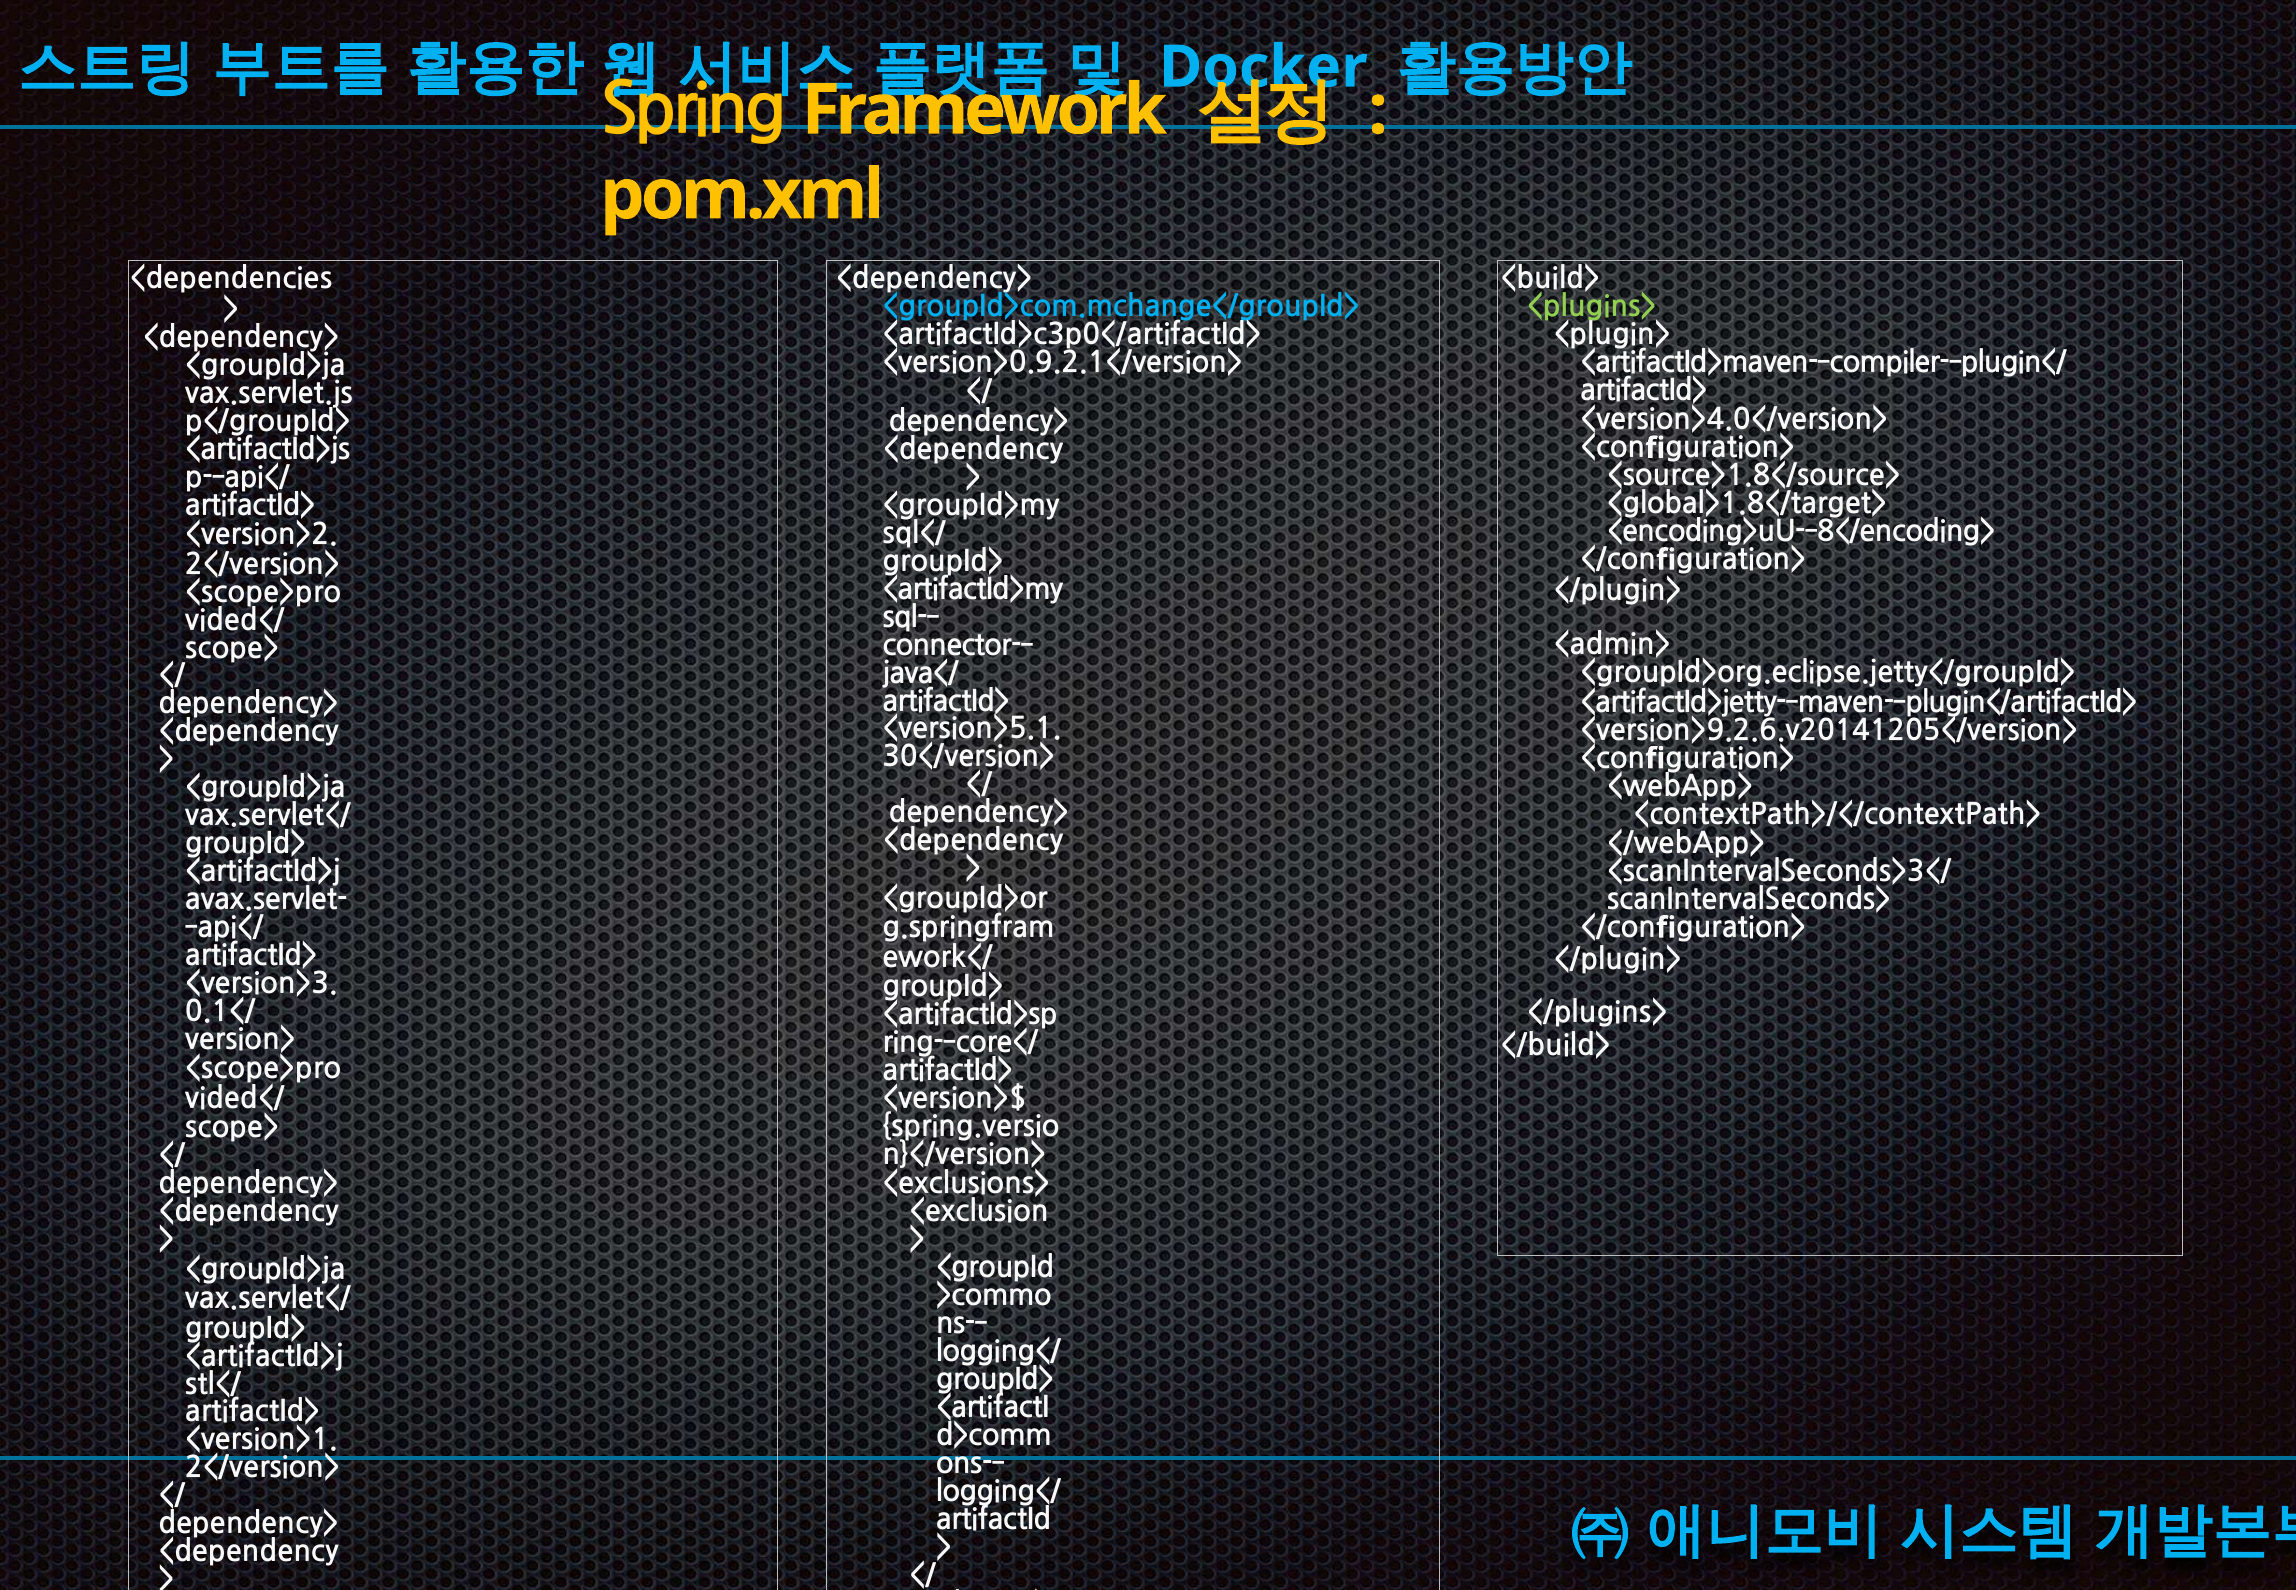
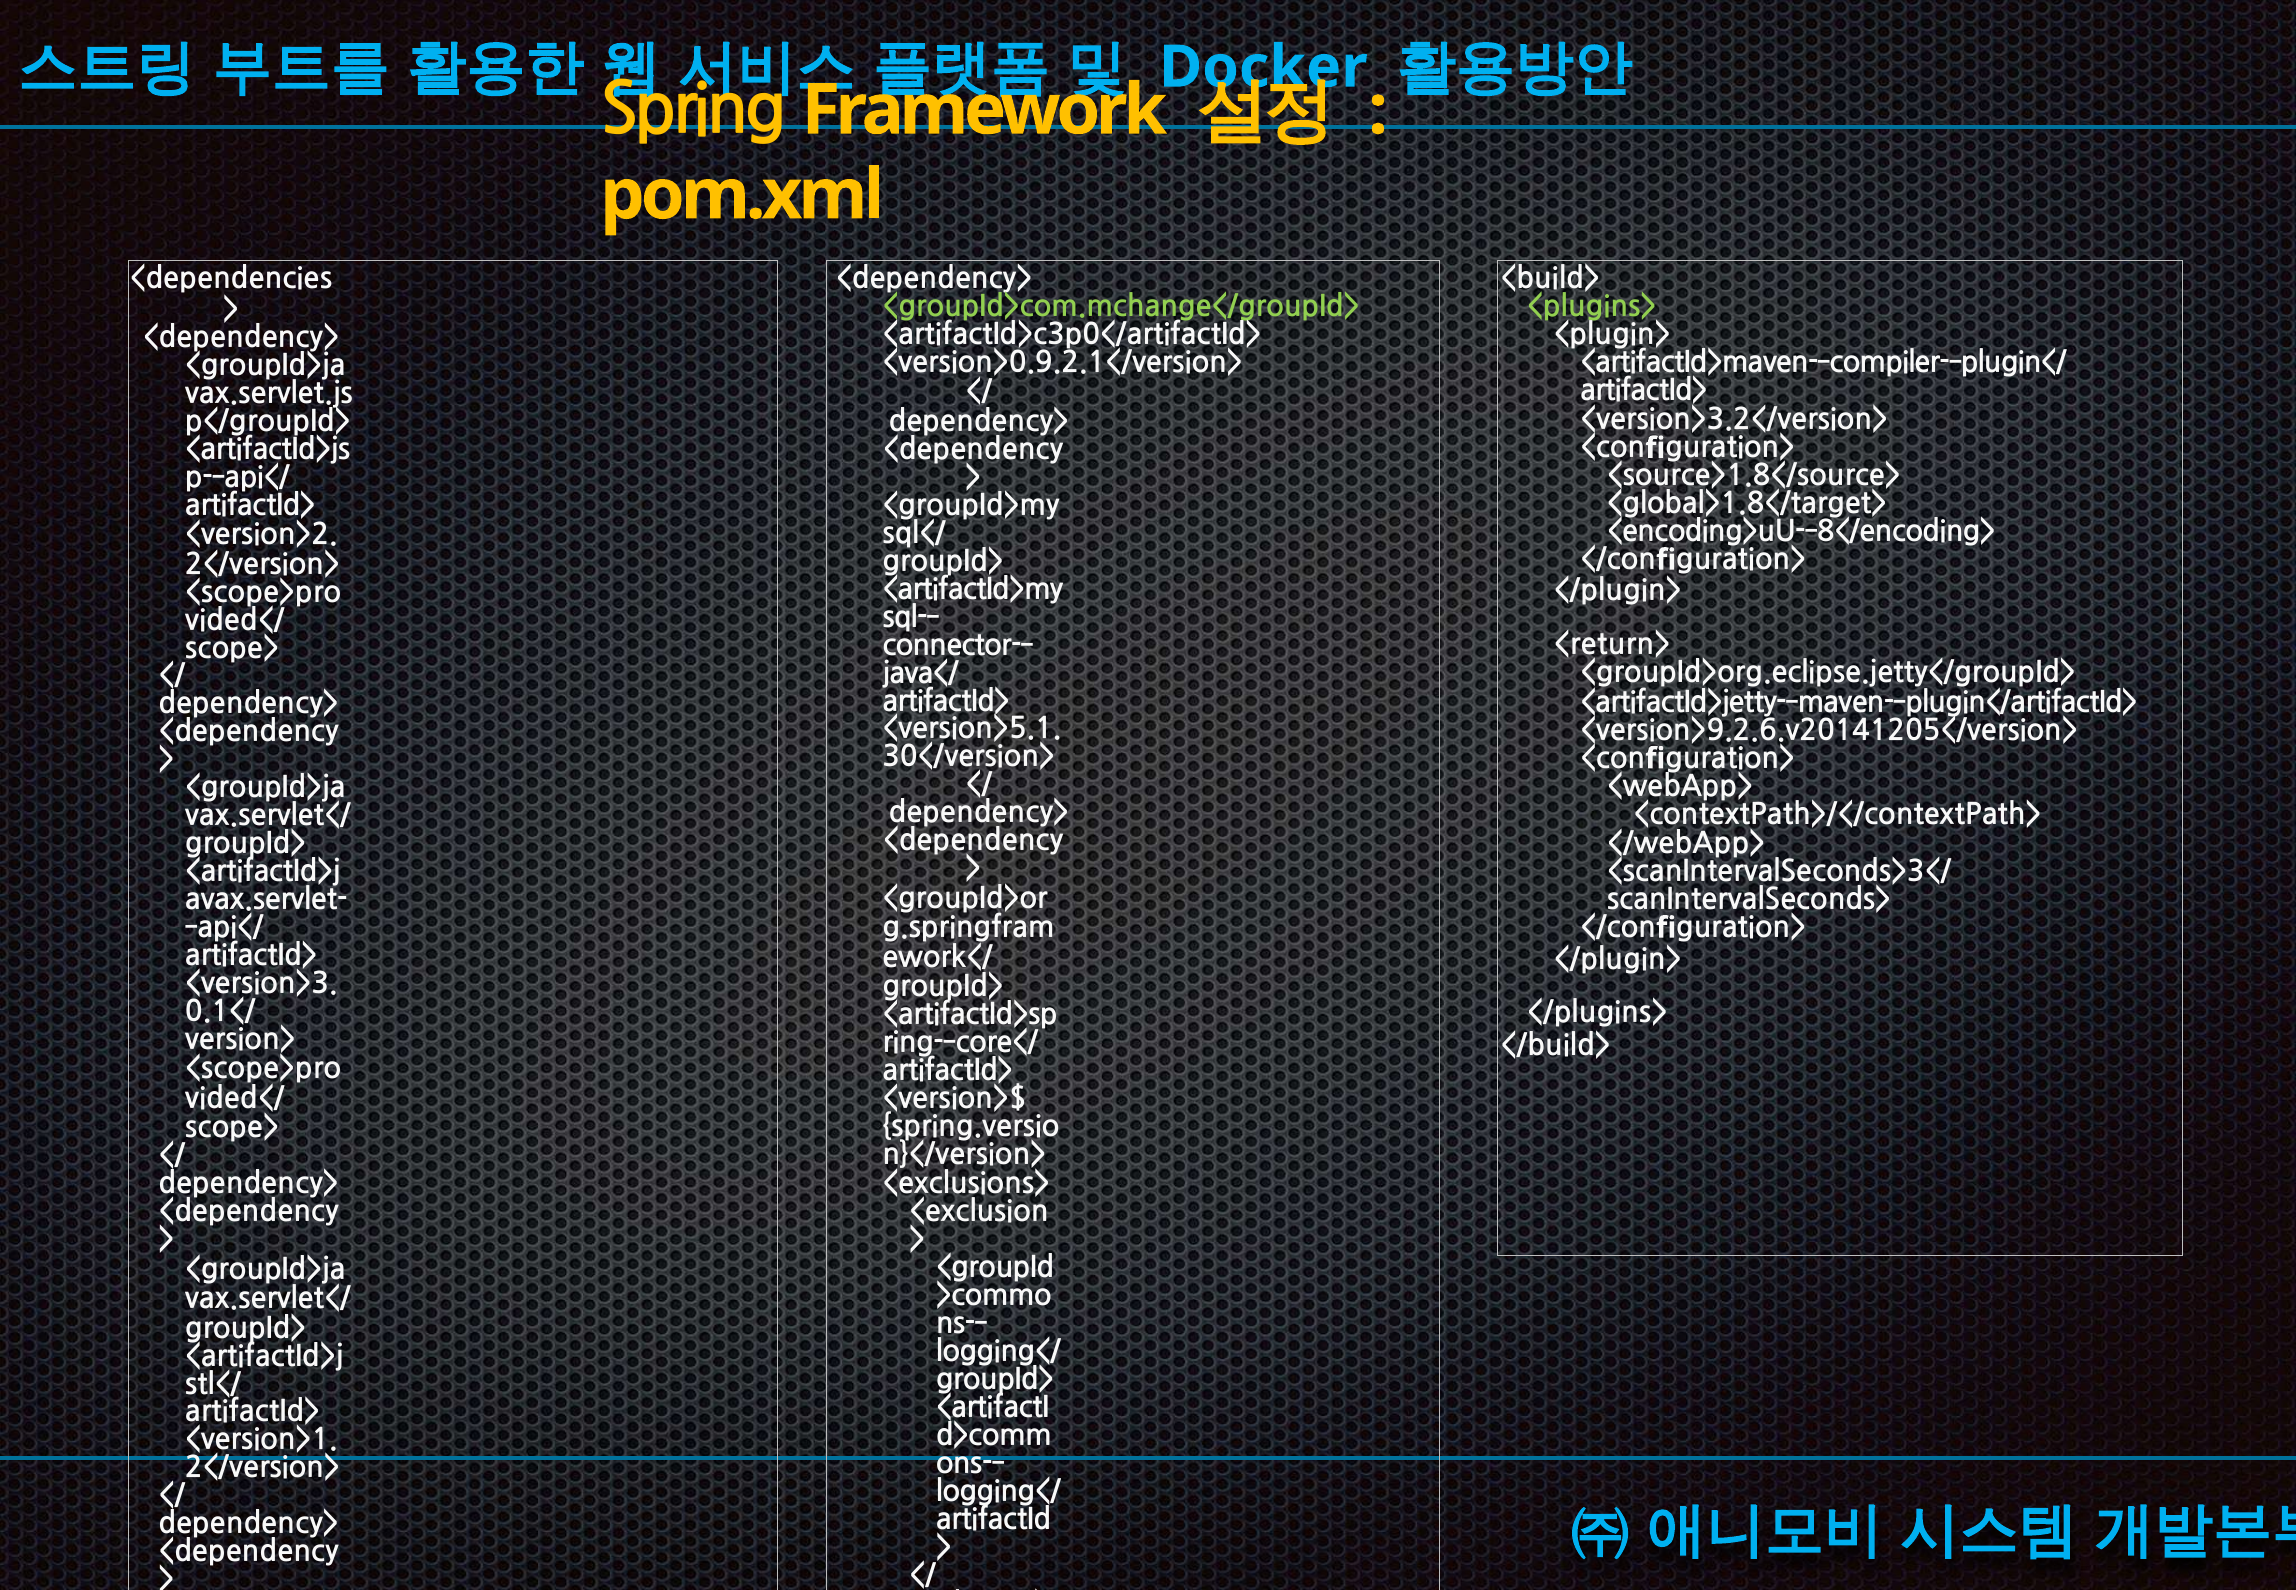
<groupId>com.mchange</groupId> colour: light blue -> light green (1121, 307)
<version>4.0</version>: <version>4.0</version> -> <version>3.2</version> (1734, 420)
<admin>: <admin> -> <return> (1612, 645)
